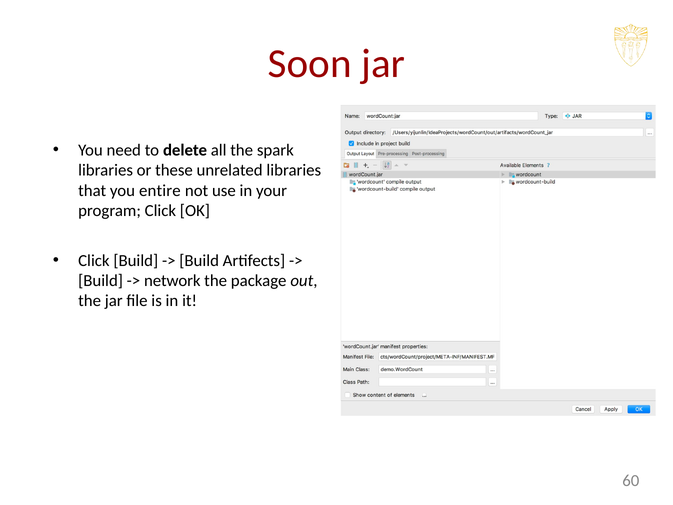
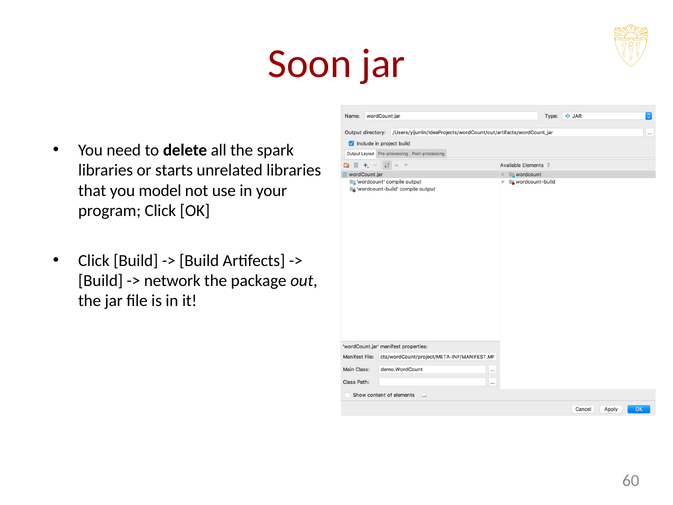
these: these -> starts (174, 170)
entire: entire -> model (160, 190)
